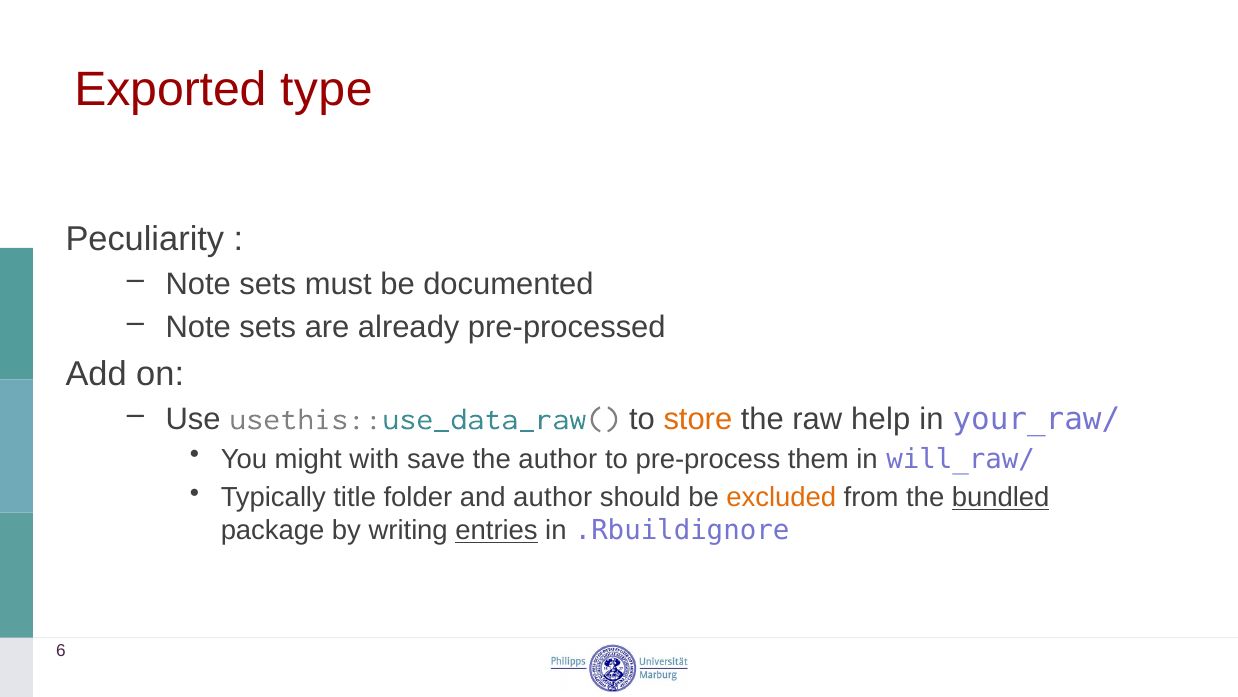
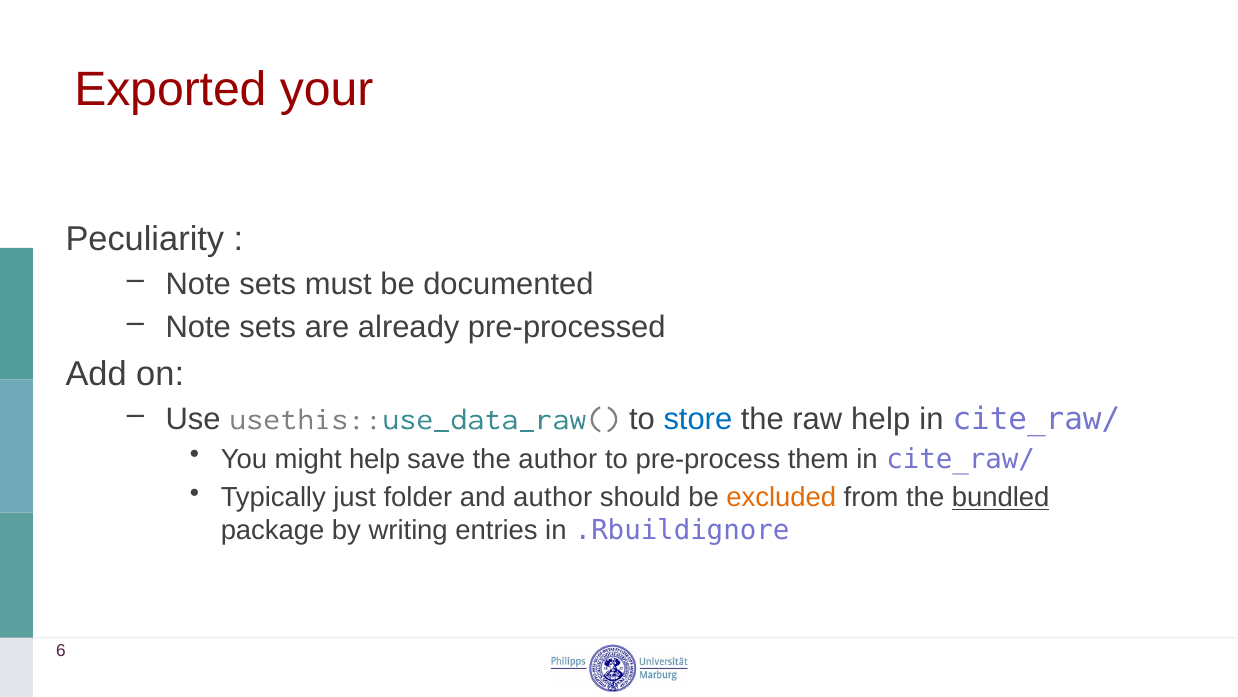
type: type -> your (327, 89)
store colour: orange -> blue (698, 419)
your_raw/: your_raw/ -> cite_raw/ (1036, 419)
might with: with -> help (375, 459)
them in will_raw/: will_raw/ -> cite_raw/ (961, 459)
title: title -> just (355, 497)
entries underline: present -> none (497, 530)
